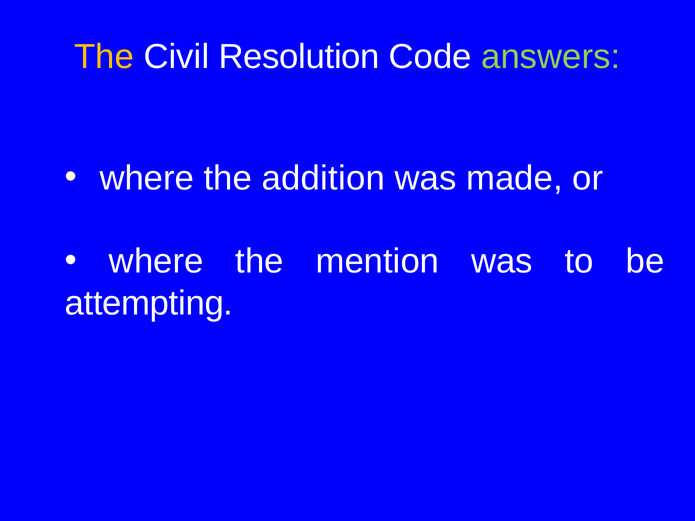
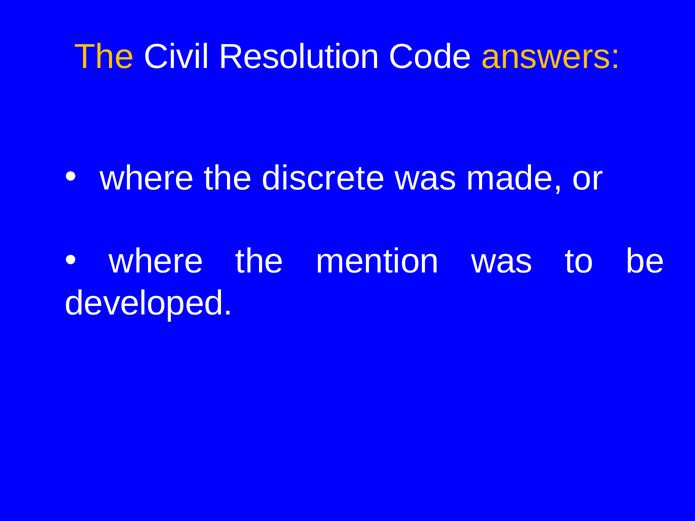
answers colour: light green -> yellow (551, 57)
addition: addition -> discrete (323, 178)
attempting: attempting -> developed (149, 303)
